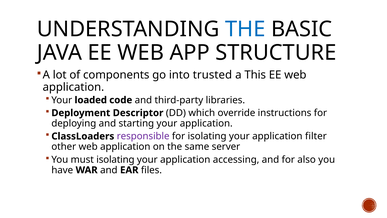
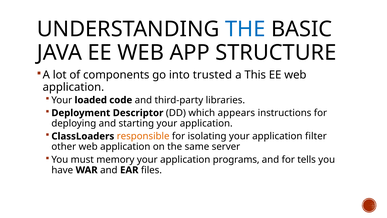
override: override -> appears (236, 113)
responsible colour: purple -> orange (143, 136)
must isolating: isolating -> memory (115, 159)
accessing: accessing -> programs (236, 159)
also: also -> tells (307, 159)
